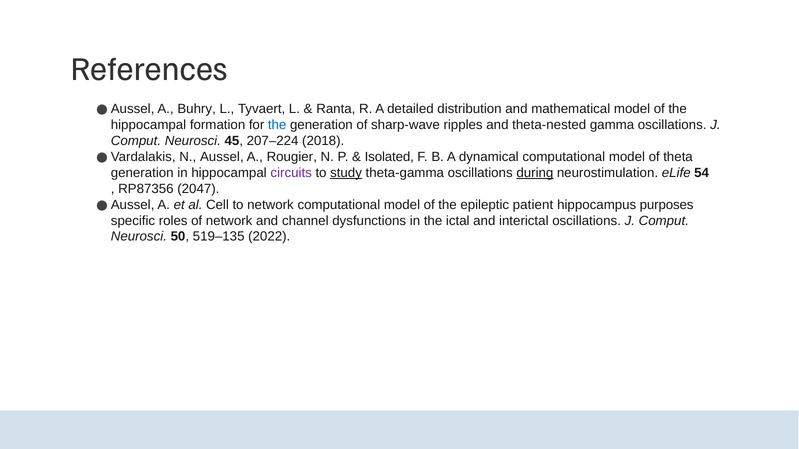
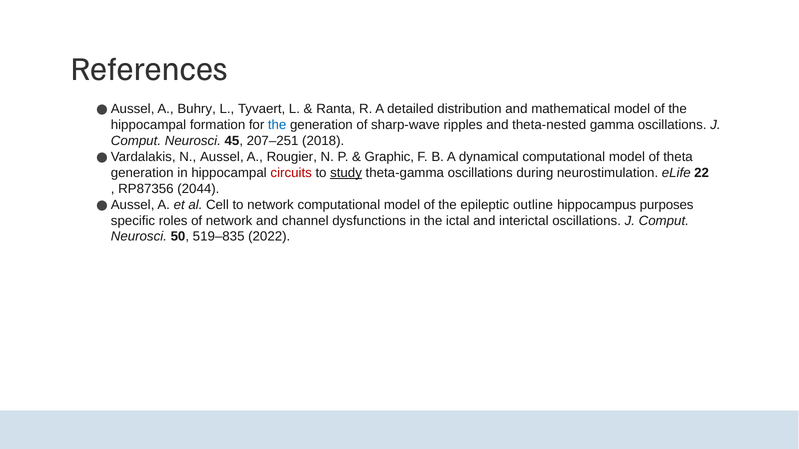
207–224: 207–224 -> 207–251 (273, 141)
Isolated: Isolated -> Graphic (389, 157)
circuits colour: purple -> red (291, 173)
during underline: present -> none (535, 173)
54: 54 -> 22 (702, 173)
2047: 2047 -> 2044 (198, 189)
patient: patient -> outline (533, 205)
519–135: 519–135 -> 519–835 (219, 237)
